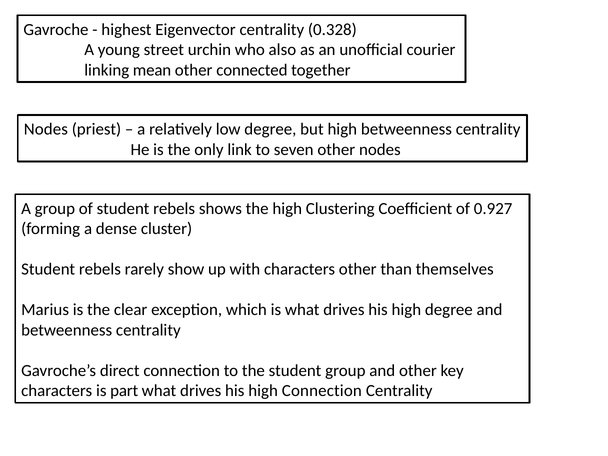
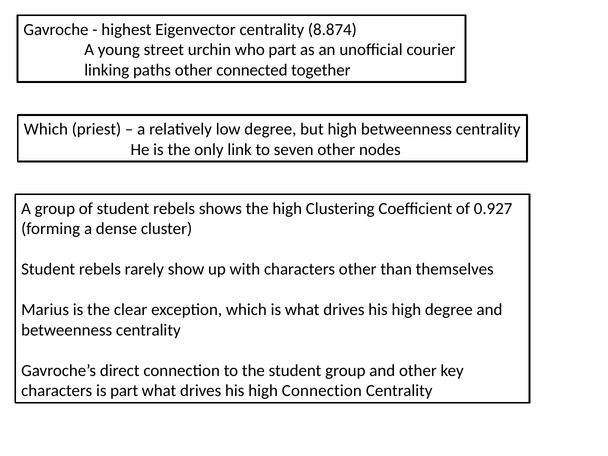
0.328: 0.328 -> 8.874 (332, 30)
who also: also -> part (282, 50)
mean: mean -> paths (152, 70)
Nodes: Nodes -> Which (46, 129)
